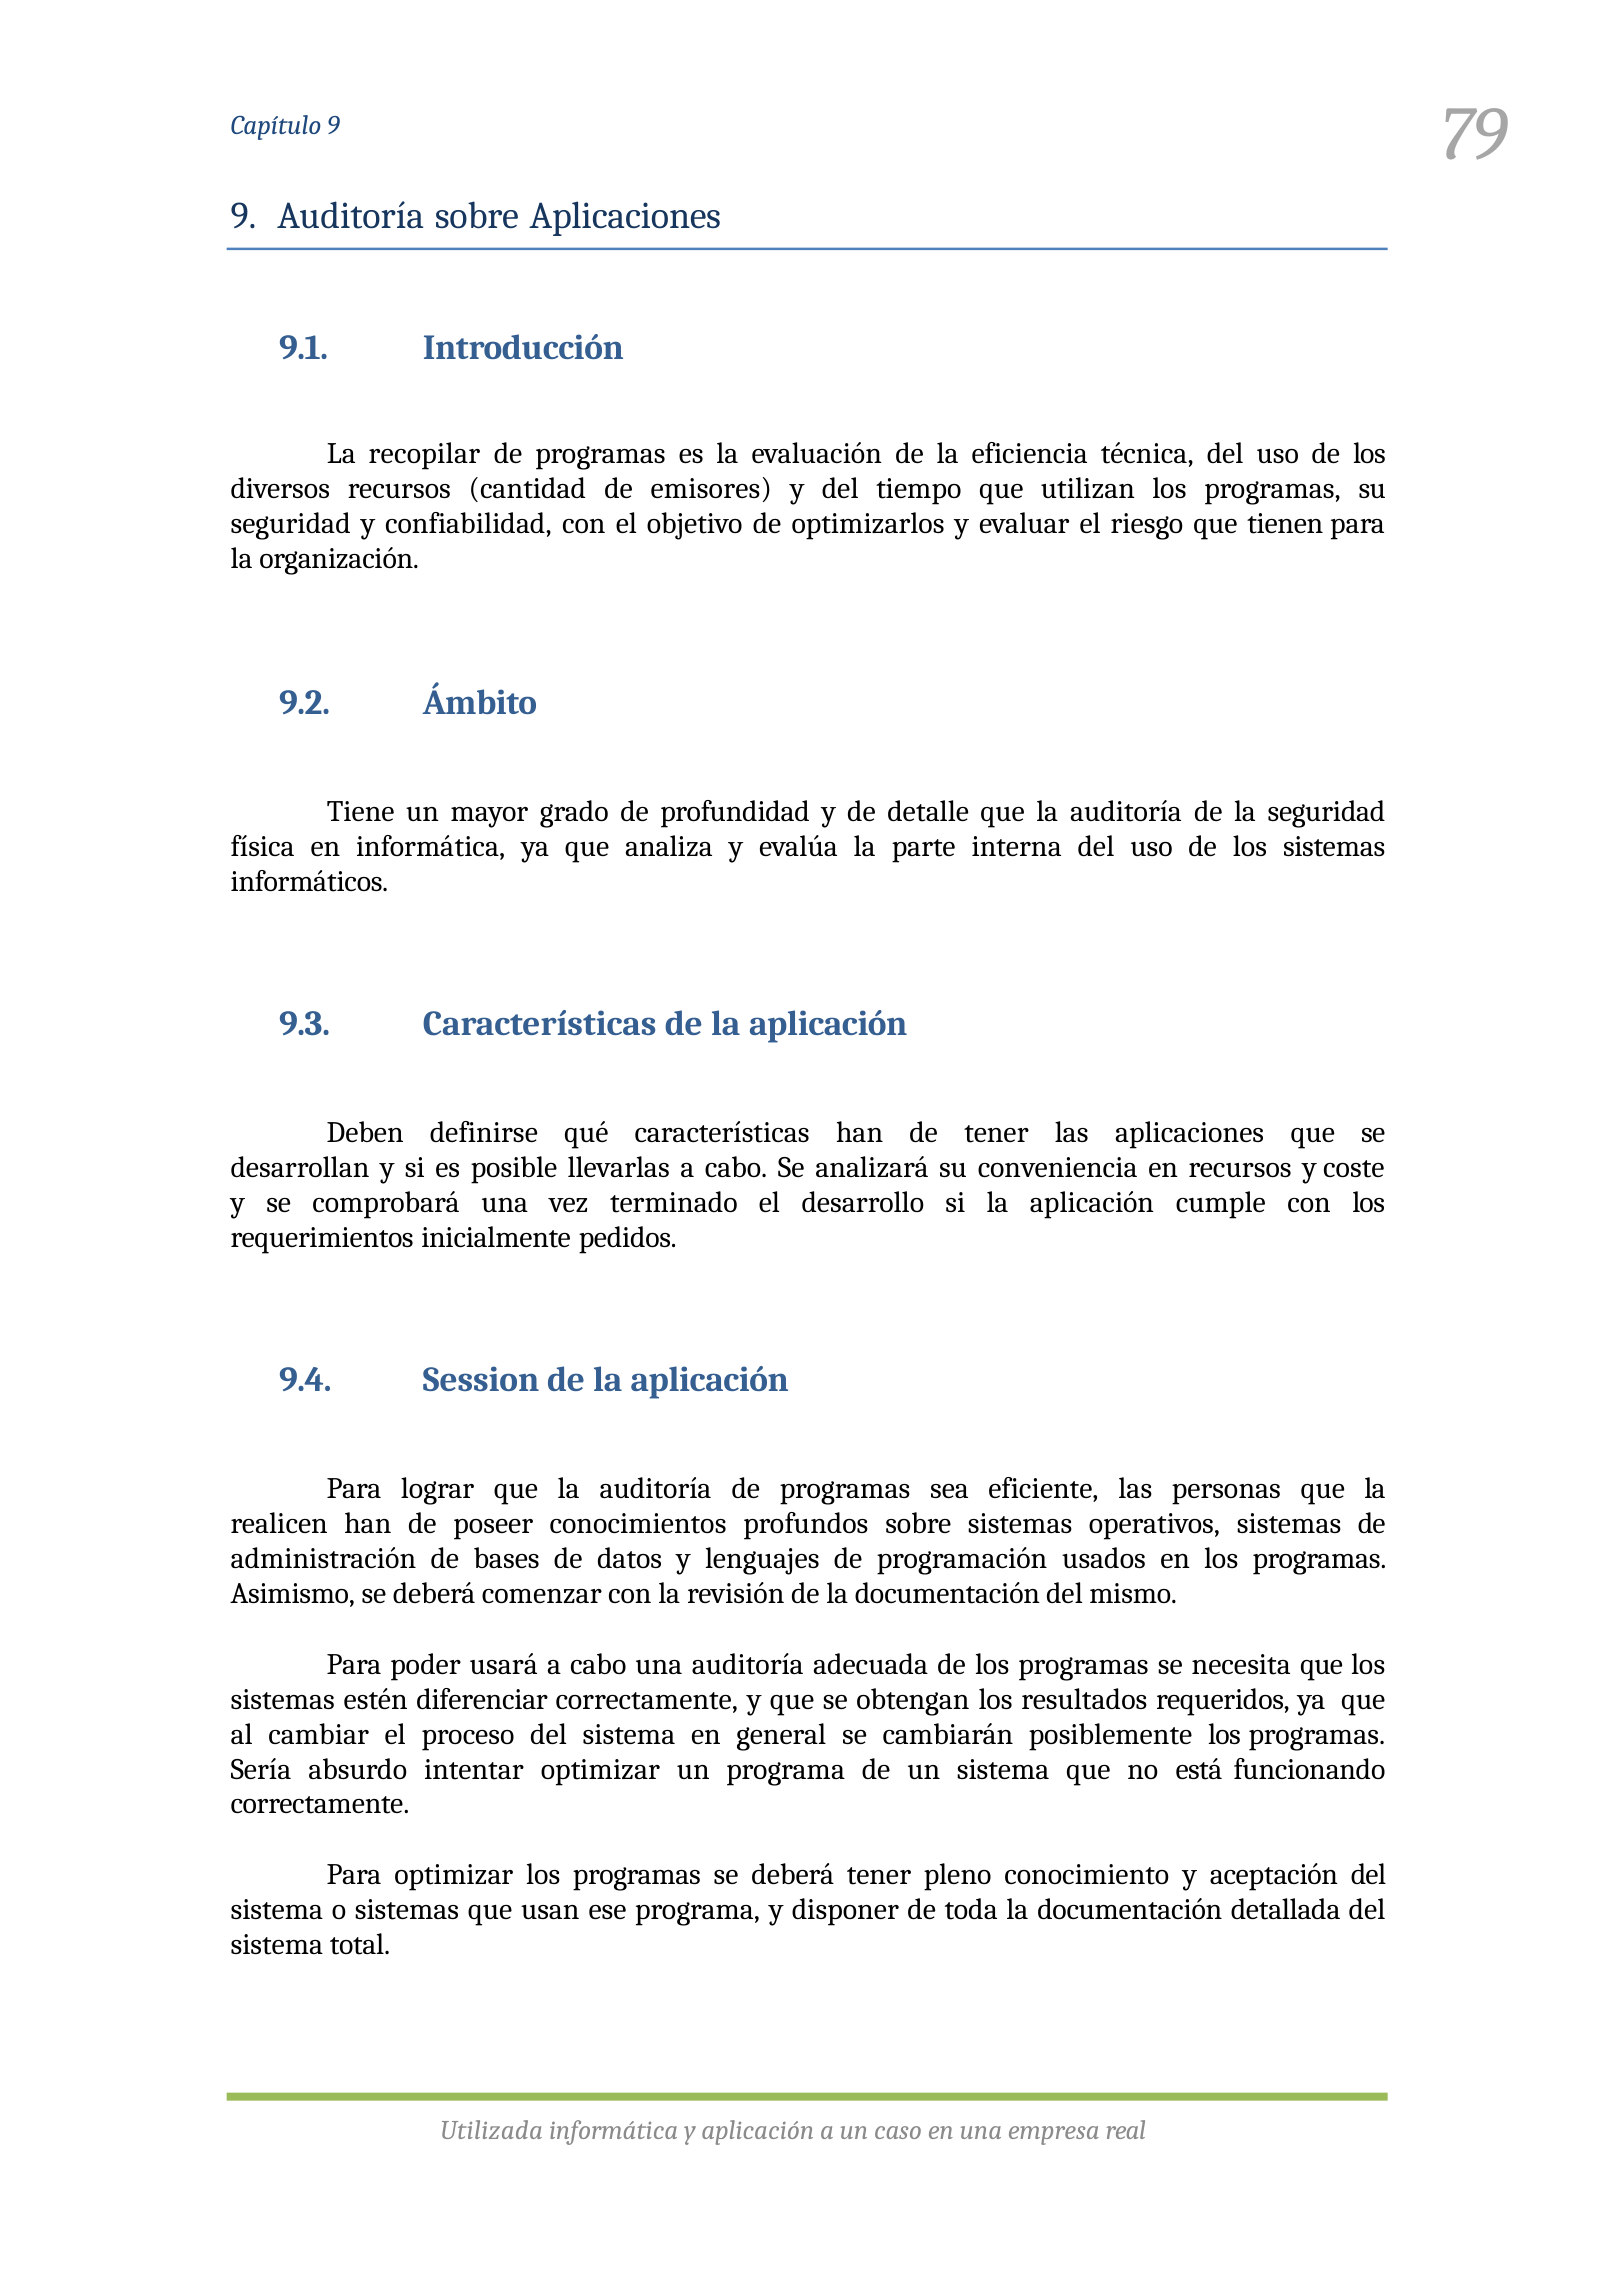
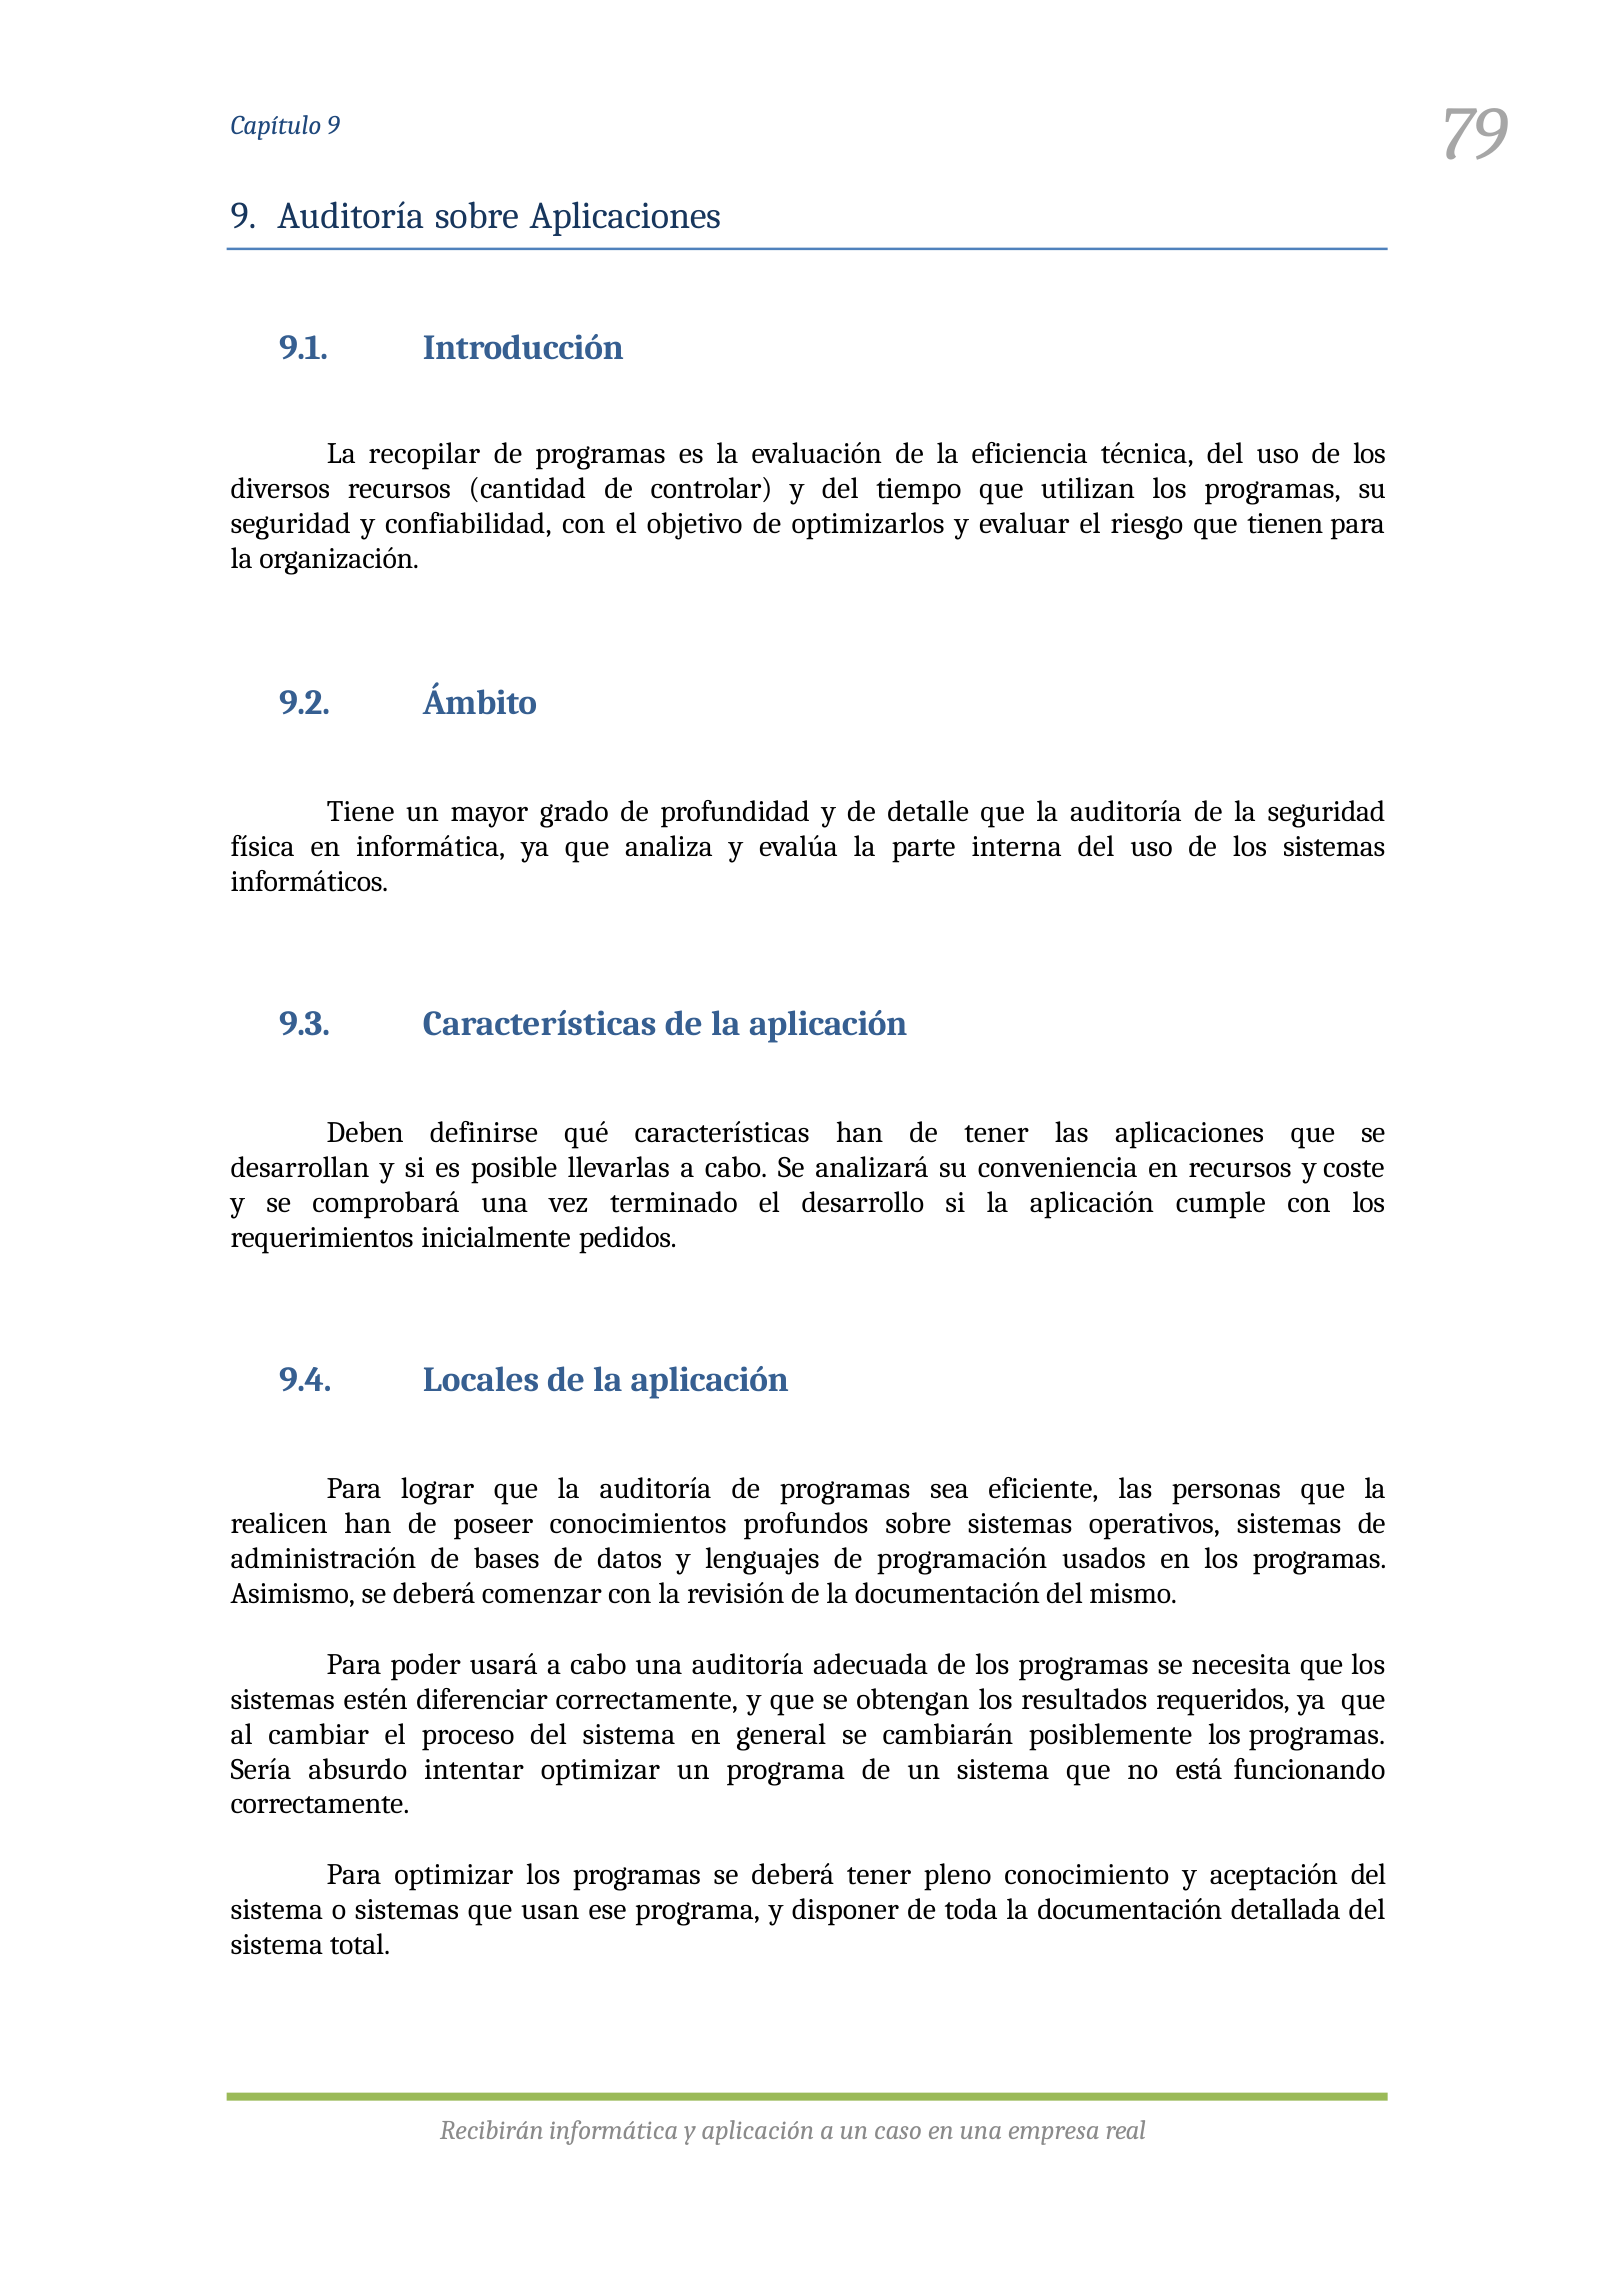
emisores: emisores -> controlar (711, 489)
Session: Session -> Locales (481, 1381)
Utilizada: Utilizada -> Recibirán (492, 2132)
